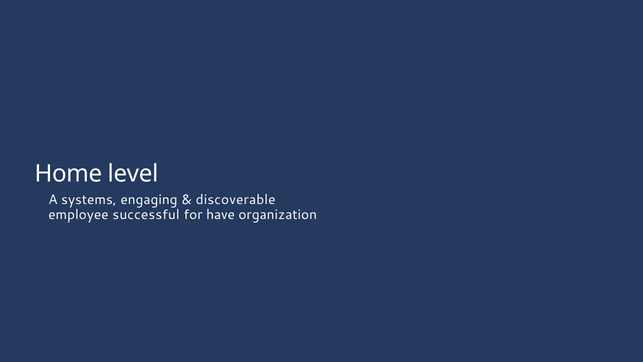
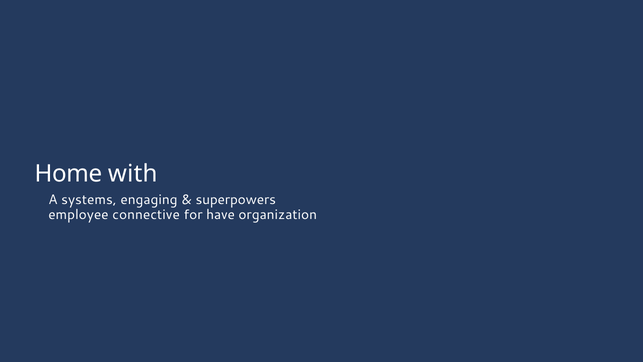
level: level -> with (133, 174)
discoverable: discoverable -> superpowers (236, 200)
successful: successful -> connective (146, 214)
